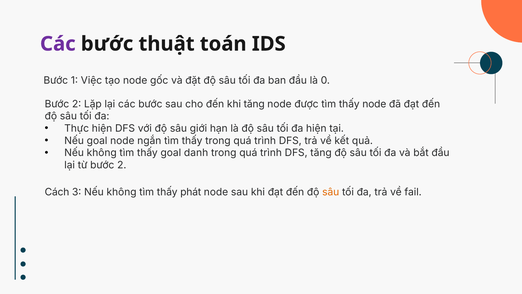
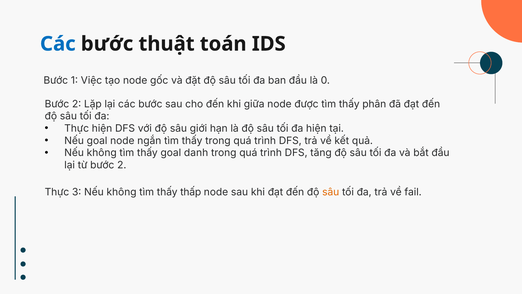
Các colour: purple -> blue (58, 44)
khi tăng: tăng -> giữa (254, 104)
thấy node: node -> phân (374, 104)
Cách: Cách -> Thực (57, 192)
phát: phát -> thấp (191, 192)
